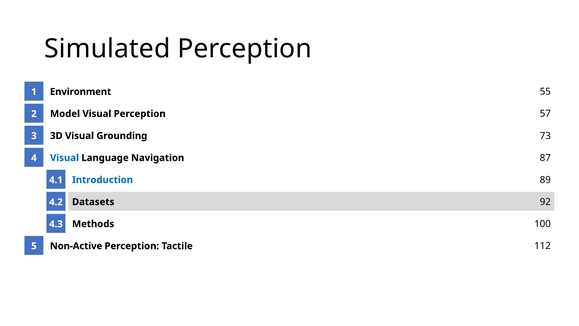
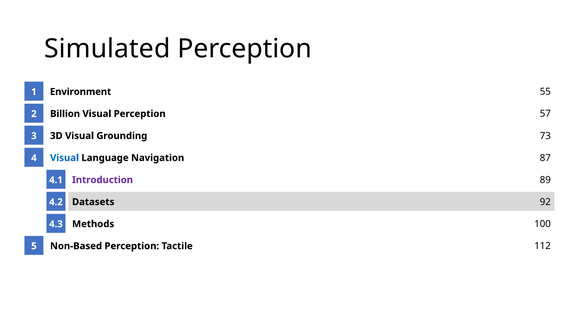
Model: Model -> Billion (65, 114)
Introduction colour: blue -> purple (103, 180)
Non-Active: Non-Active -> Non-Based (76, 246)
